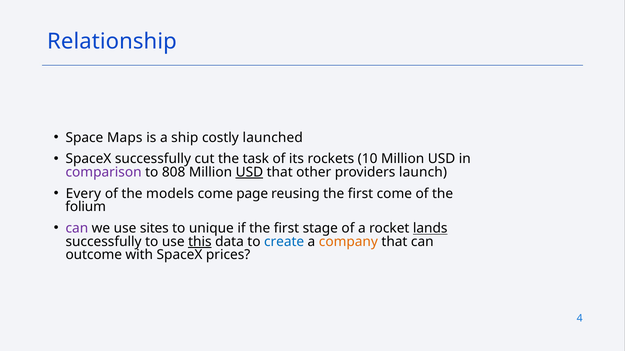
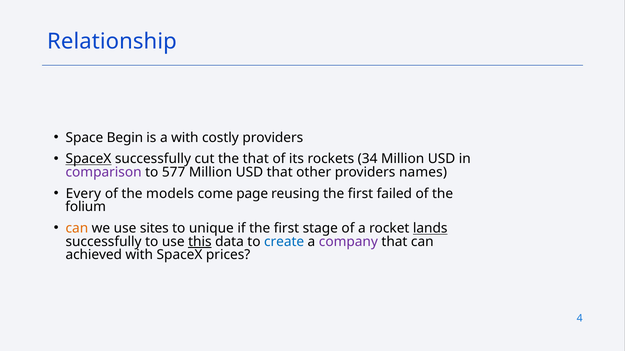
Maps: Maps -> Begin (125, 138)
a ship: ship -> with (185, 138)
costly launched: launched -> providers (273, 138)
SpaceX underline: none -> present (88, 159)
the task: task -> that (256, 159)
10: 10 -> 34 (368, 159)
808: 808 -> 577 (174, 172)
USD underline: present -> none (249, 172)
launch: launch -> names (423, 172)
first come: come -> failed (394, 194)
can colour: purple -> orange (77, 229)
company colour: orange -> purple (348, 242)
outcome: outcome -> achieved (94, 255)
